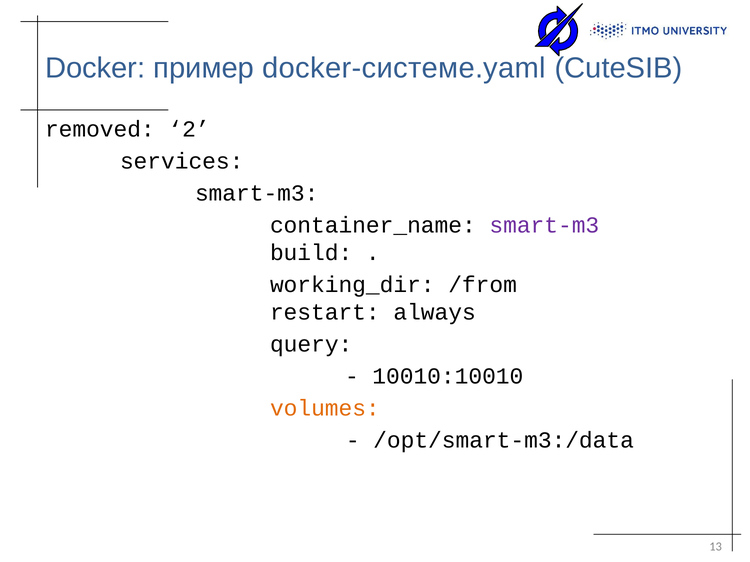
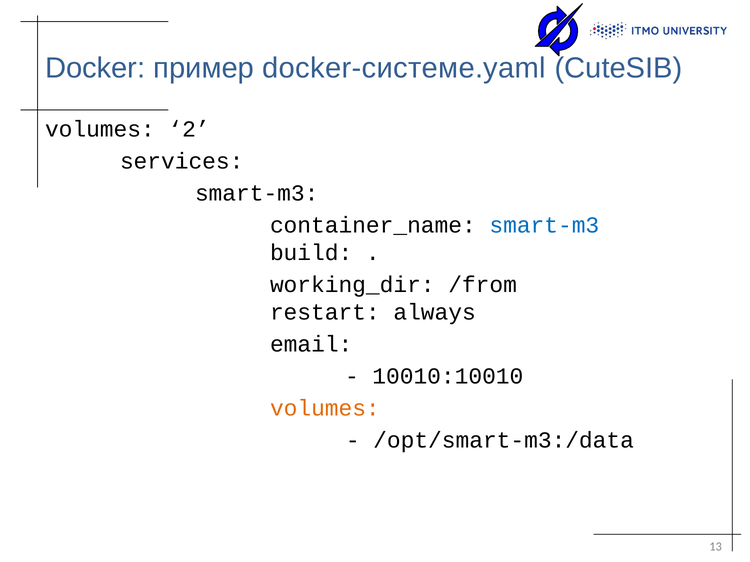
removed: removed -> volumes (100, 129)
smart-m3 colour: purple -> blue (544, 225)
query: query -> email (311, 344)
